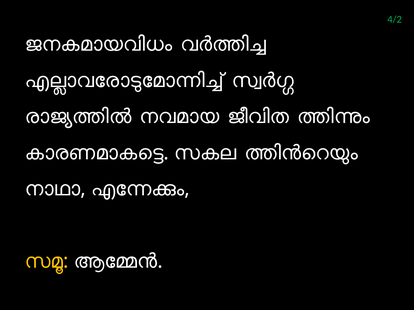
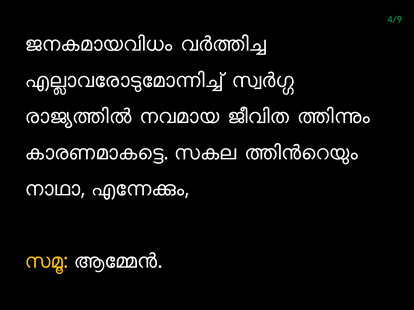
4/2: 4/2 -> 4/9 (395, 19)
